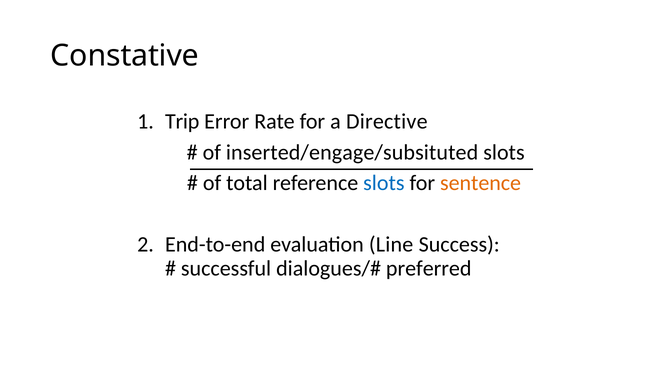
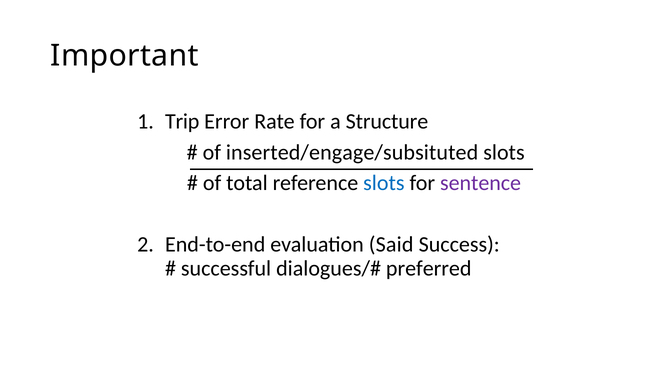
Constative: Constative -> Important (124, 56)
Directive: Directive -> Structure (387, 122)
sentence colour: orange -> purple (481, 183)
Line: Line -> Said (391, 244)
